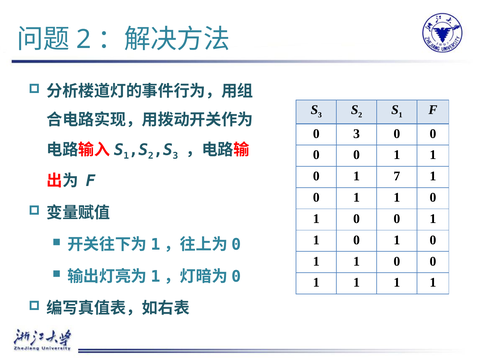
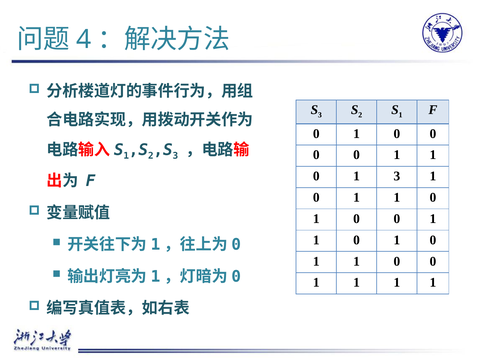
2: 2 -> 4 (84, 39)
3: 3 -> 1 (357, 134)
1 7: 7 -> 3 (397, 176)
